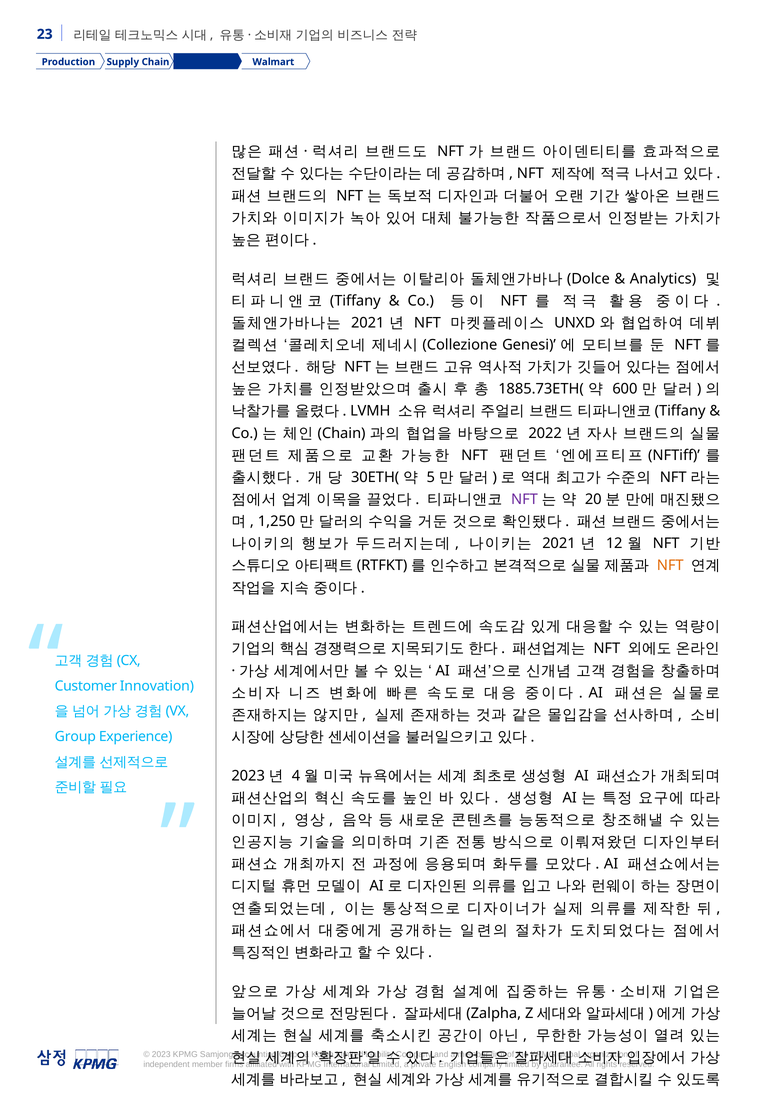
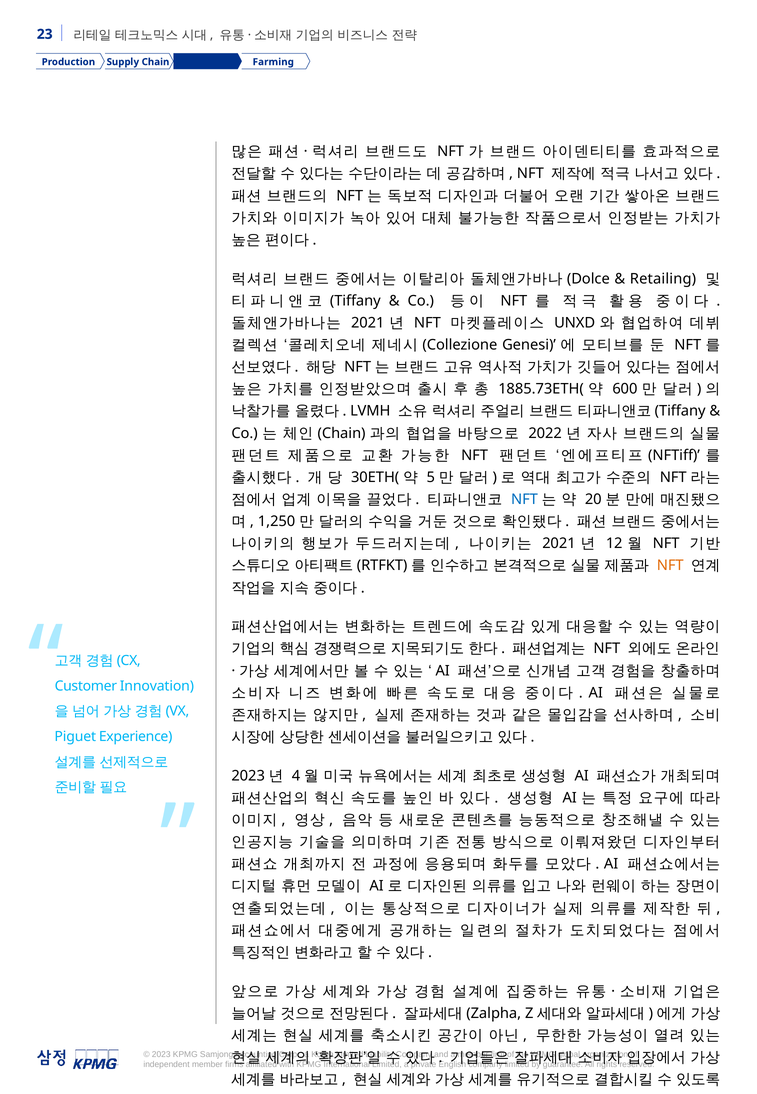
Walmart: Walmart -> Farming (273, 62)
Analytics: Analytics -> Retailing (663, 279)
NFT colour: purple -> blue (524, 499)
Group: Group -> Piguet (75, 736)
